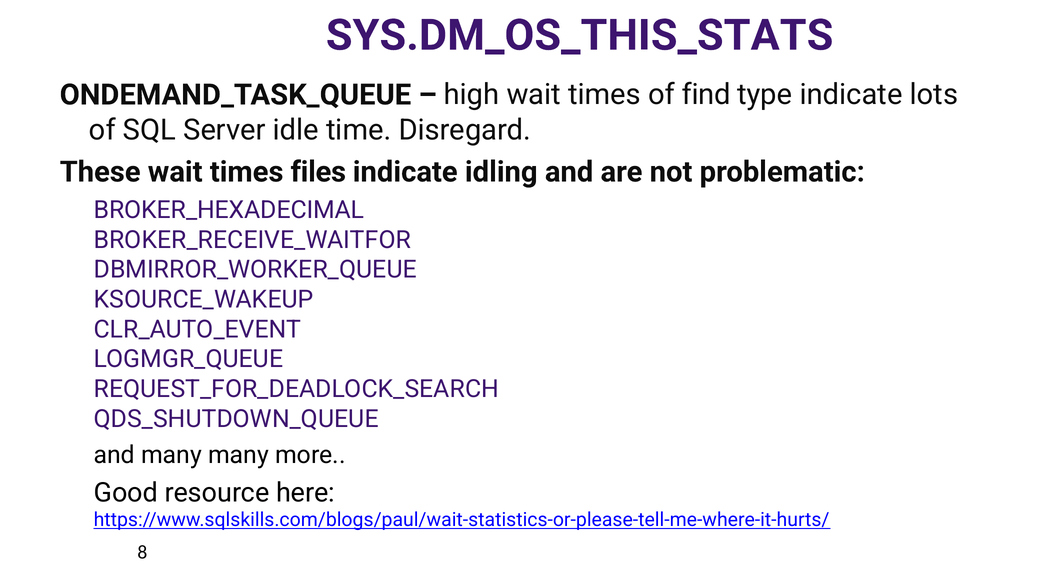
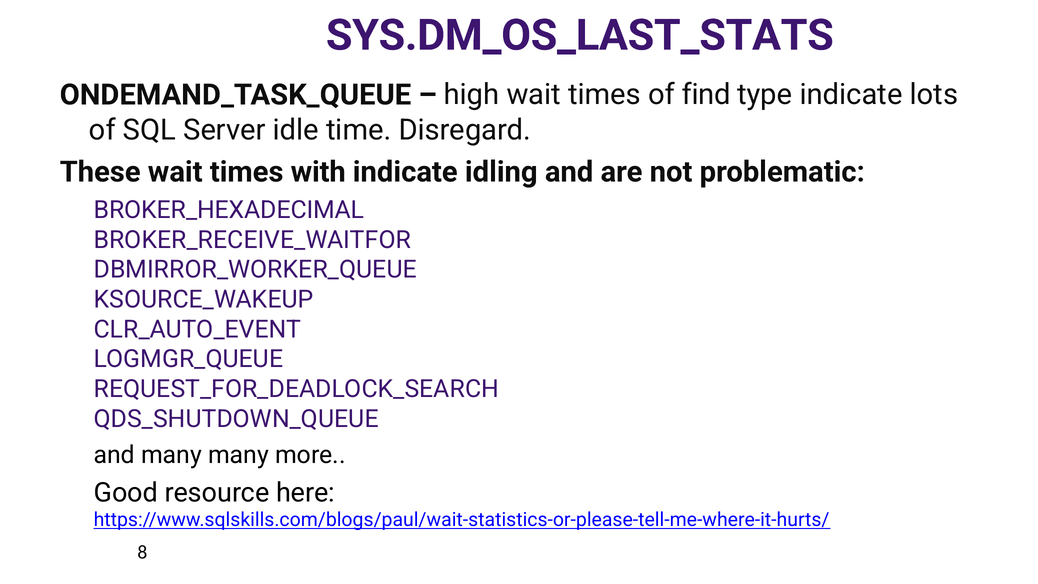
SYS.DM_OS_THIS_STATS: SYS.DM_OS_THIS_STATS -> SYS.DM_OS_LAST_STATS (580, 35)
files: files -> with (318, 172)
